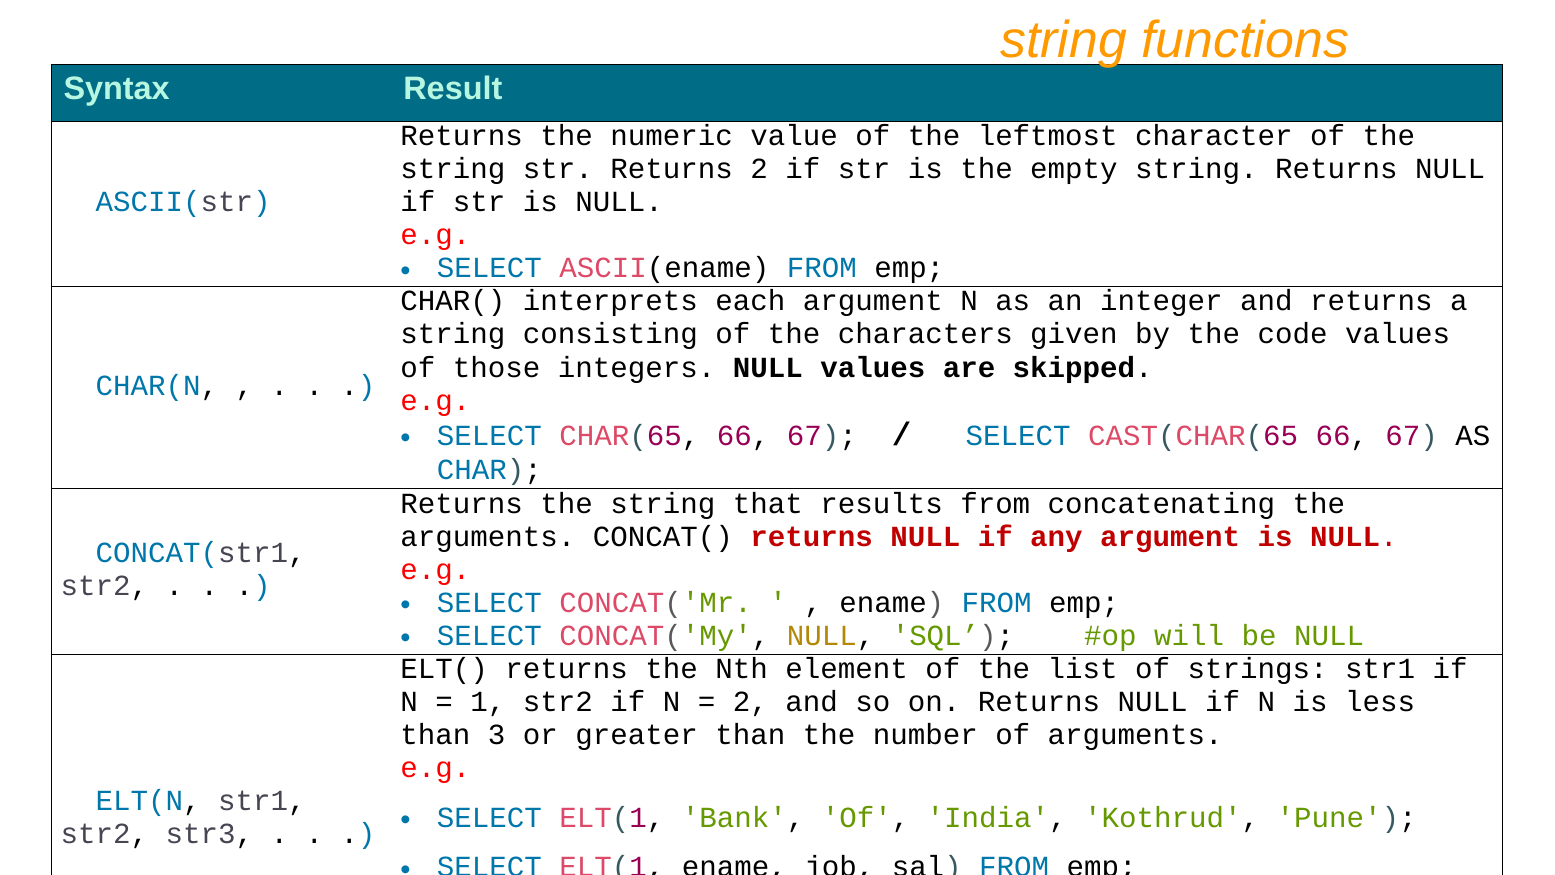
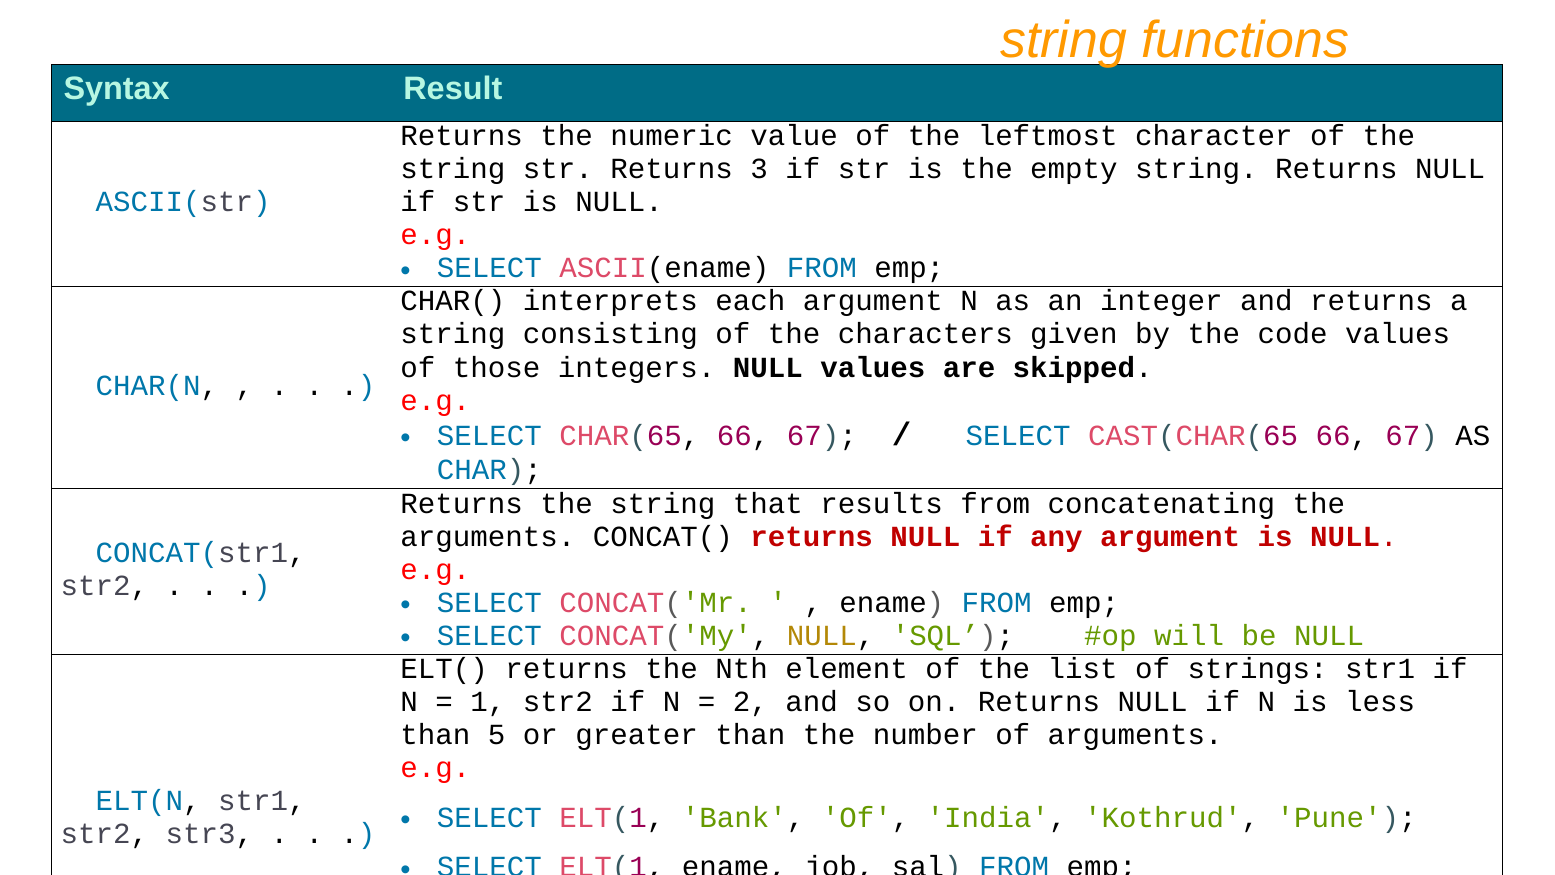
Returns 2: 2 -> 3 (759, 169)
3: 3 -> 5 (497, 735)
